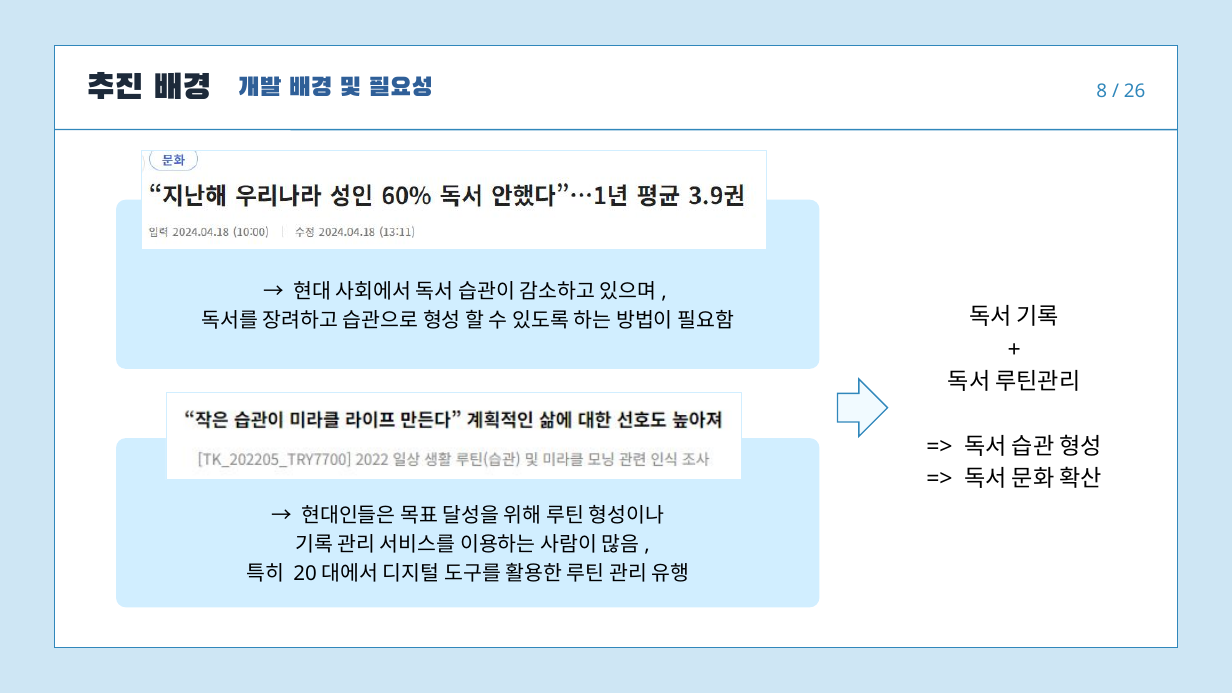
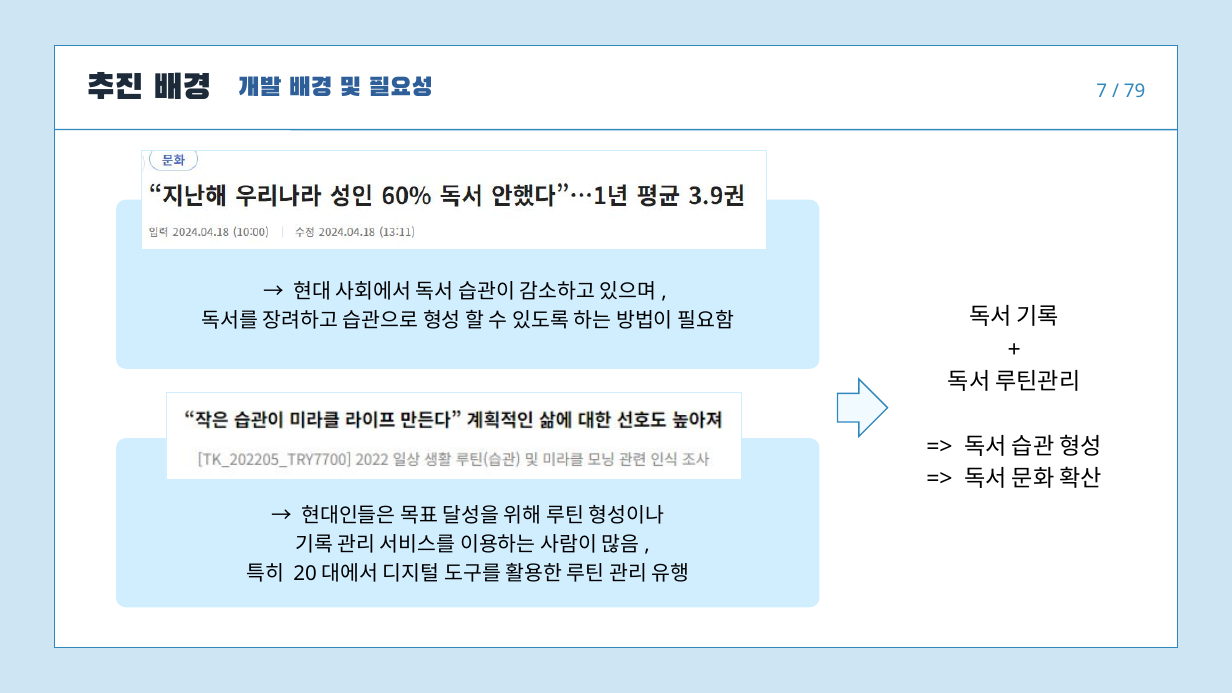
8: 8 -> 7 (1102, 91)
26: 26 -> 79 (1135, 91)
